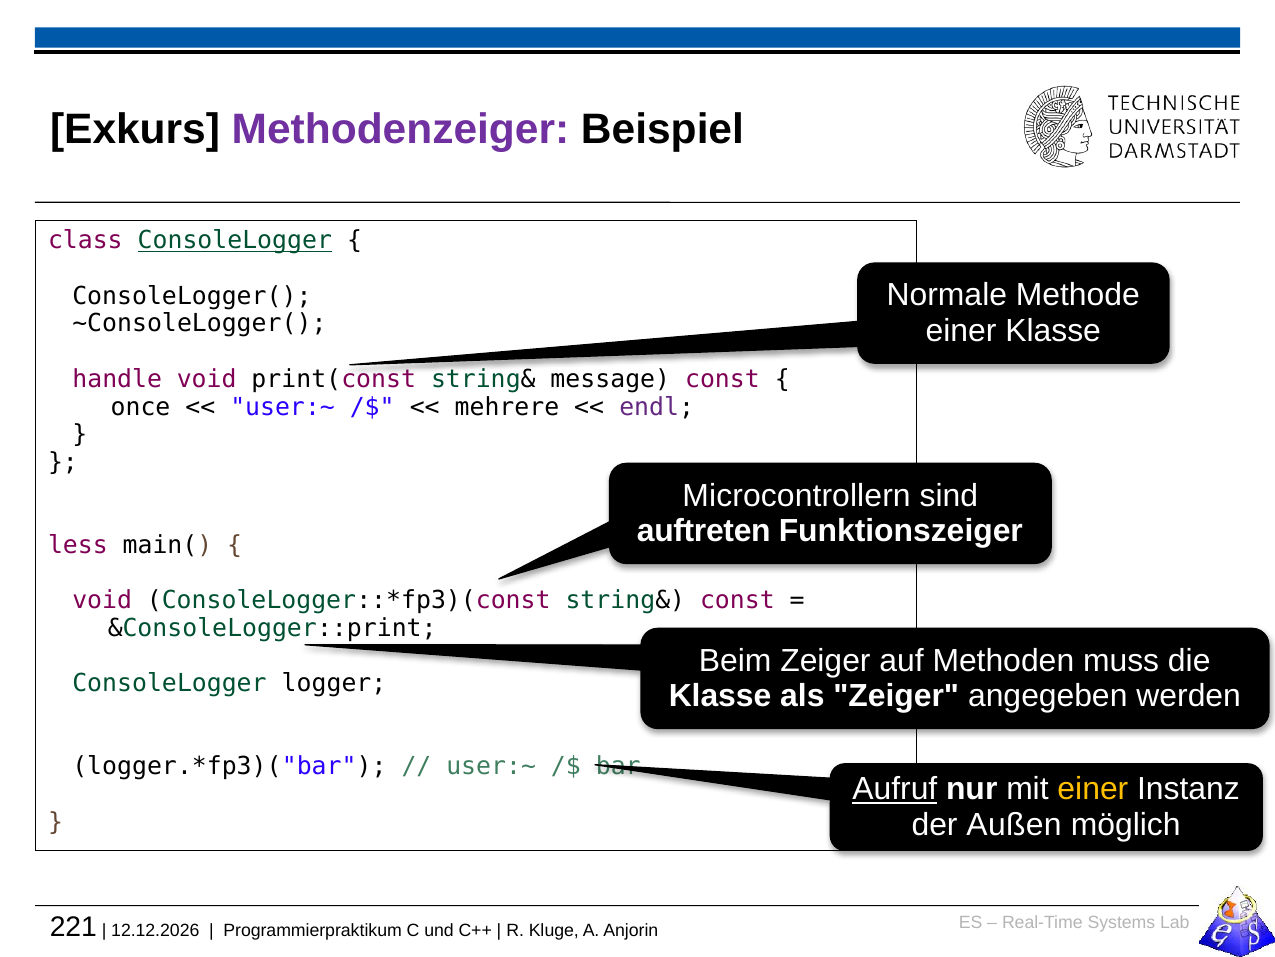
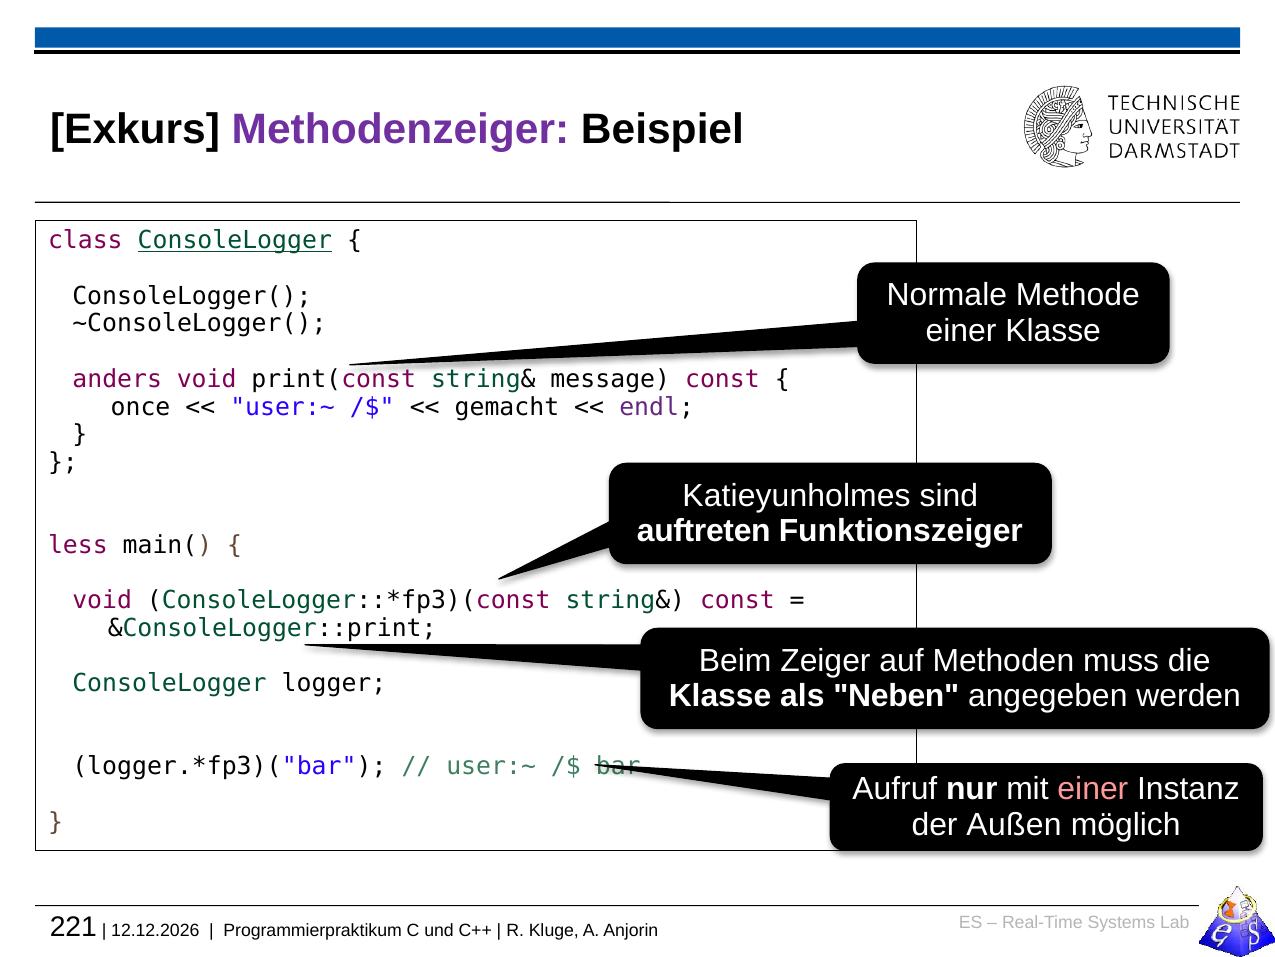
handle: handle -> anders (117, 379)
mehrere: mehrere -> gemacht (507, 406)
Microcontrollern: Microcontrollern -> Katieyunholmes (797, 495)
als Zeiger: Zeiger -> Neben (896, 696)
Aufruf underline: present -> none (895, 789)
einer colour: yellow -> pink (1093, 789)
